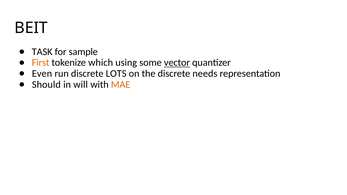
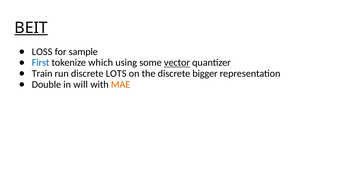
BEIT underline: none -> present (31, 28)
TASK: TASK -> LOSS (42, 52)
First colour: orange -> blue (41, 63)
Even: Even -> Train (42, 74)
needs: needs -> bigger (205, 74)
Should: Should -> Double (46, 85)
